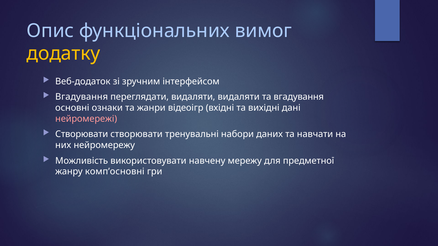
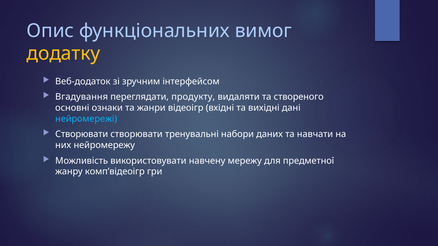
переглядати видаляти: видаляти -> продукту (193, 97)
та вгадування: вгадування -> створеного (299, 97)
нейромережі colour: pink -> light blue (86, 119)
комп’основні: комп’основні -> комп’відеоігр (115, 172)
